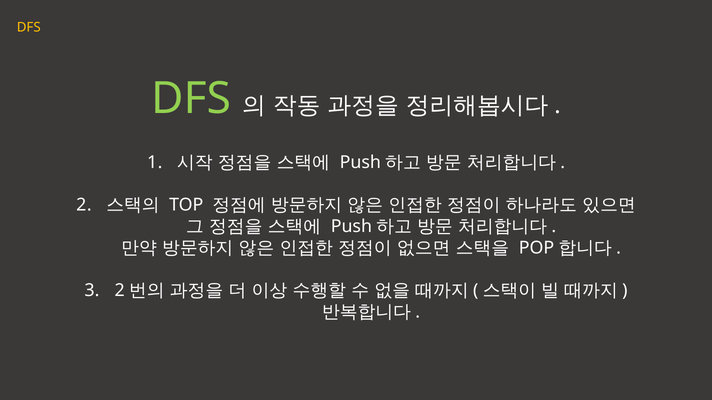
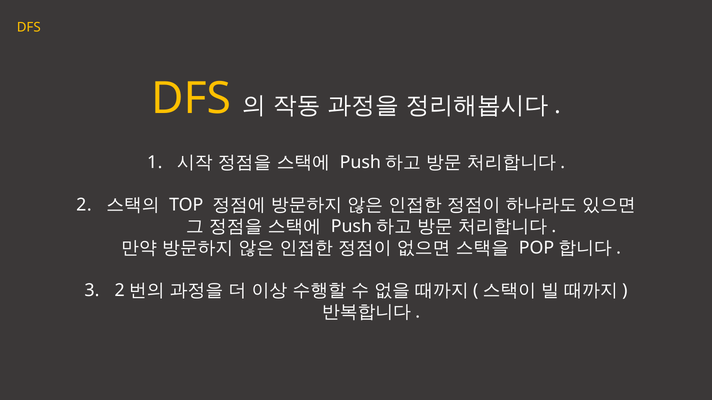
DFS colour: light green -> yellow (191, 99)
